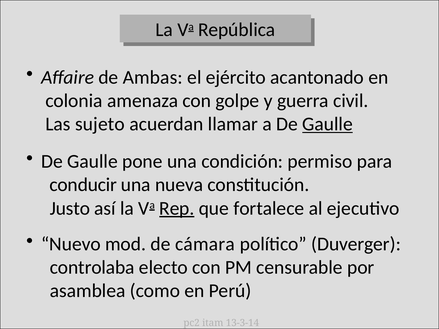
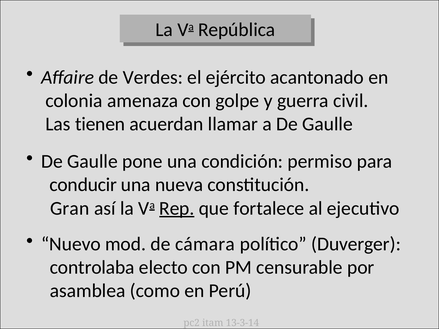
Ambas: Ambas -> Verdes (153, 77)
sujeto: sujeto -> tienen (100, 124)
Gaulle underline: present -> none (328, 124)
Justo: Justo -> Gran (70, 208)
